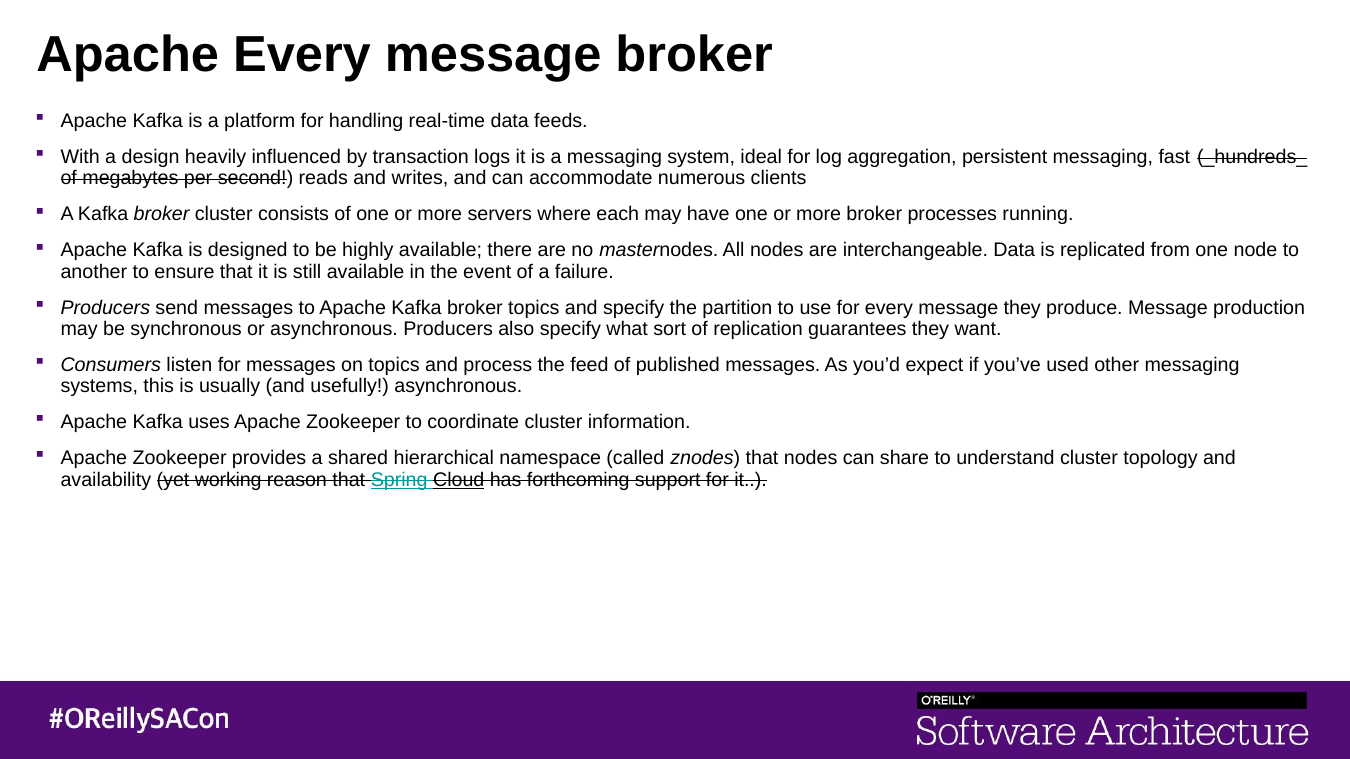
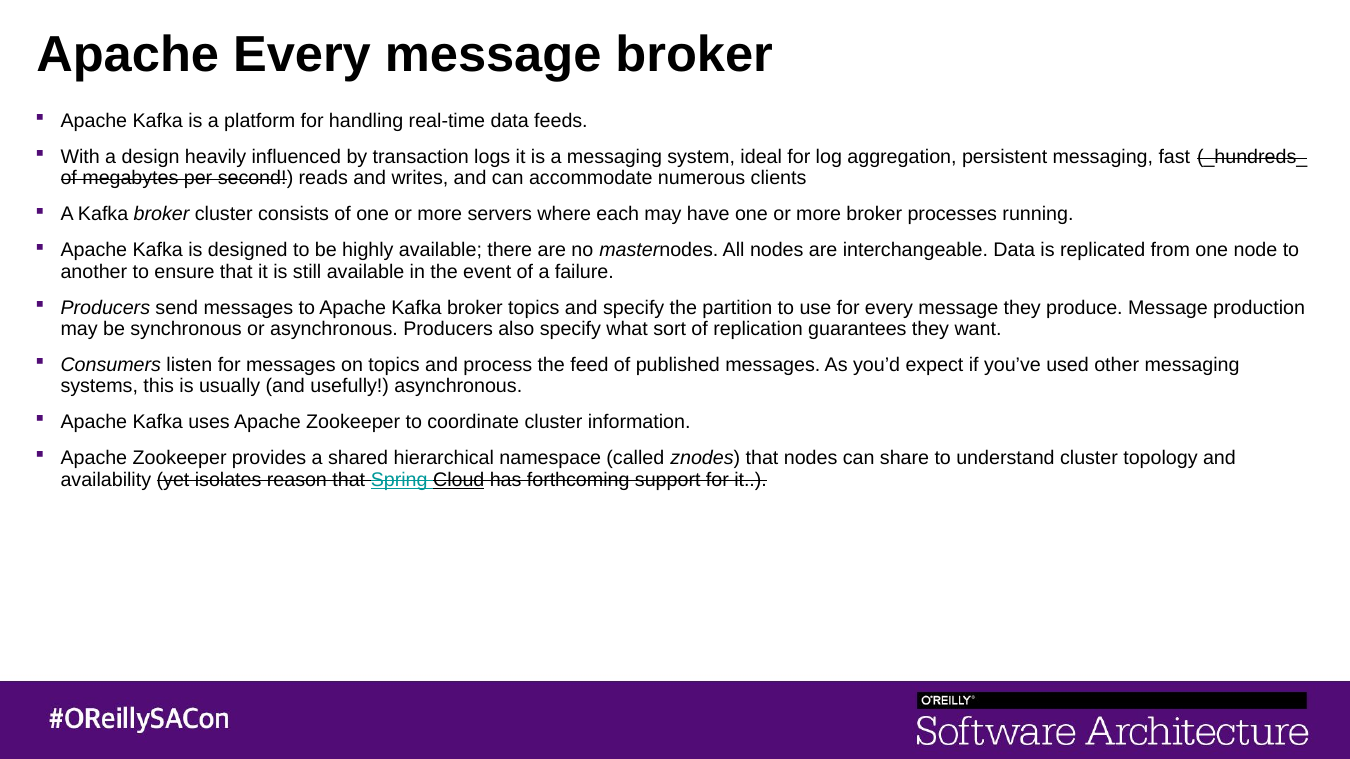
working: working -> isolates (228, 480)
